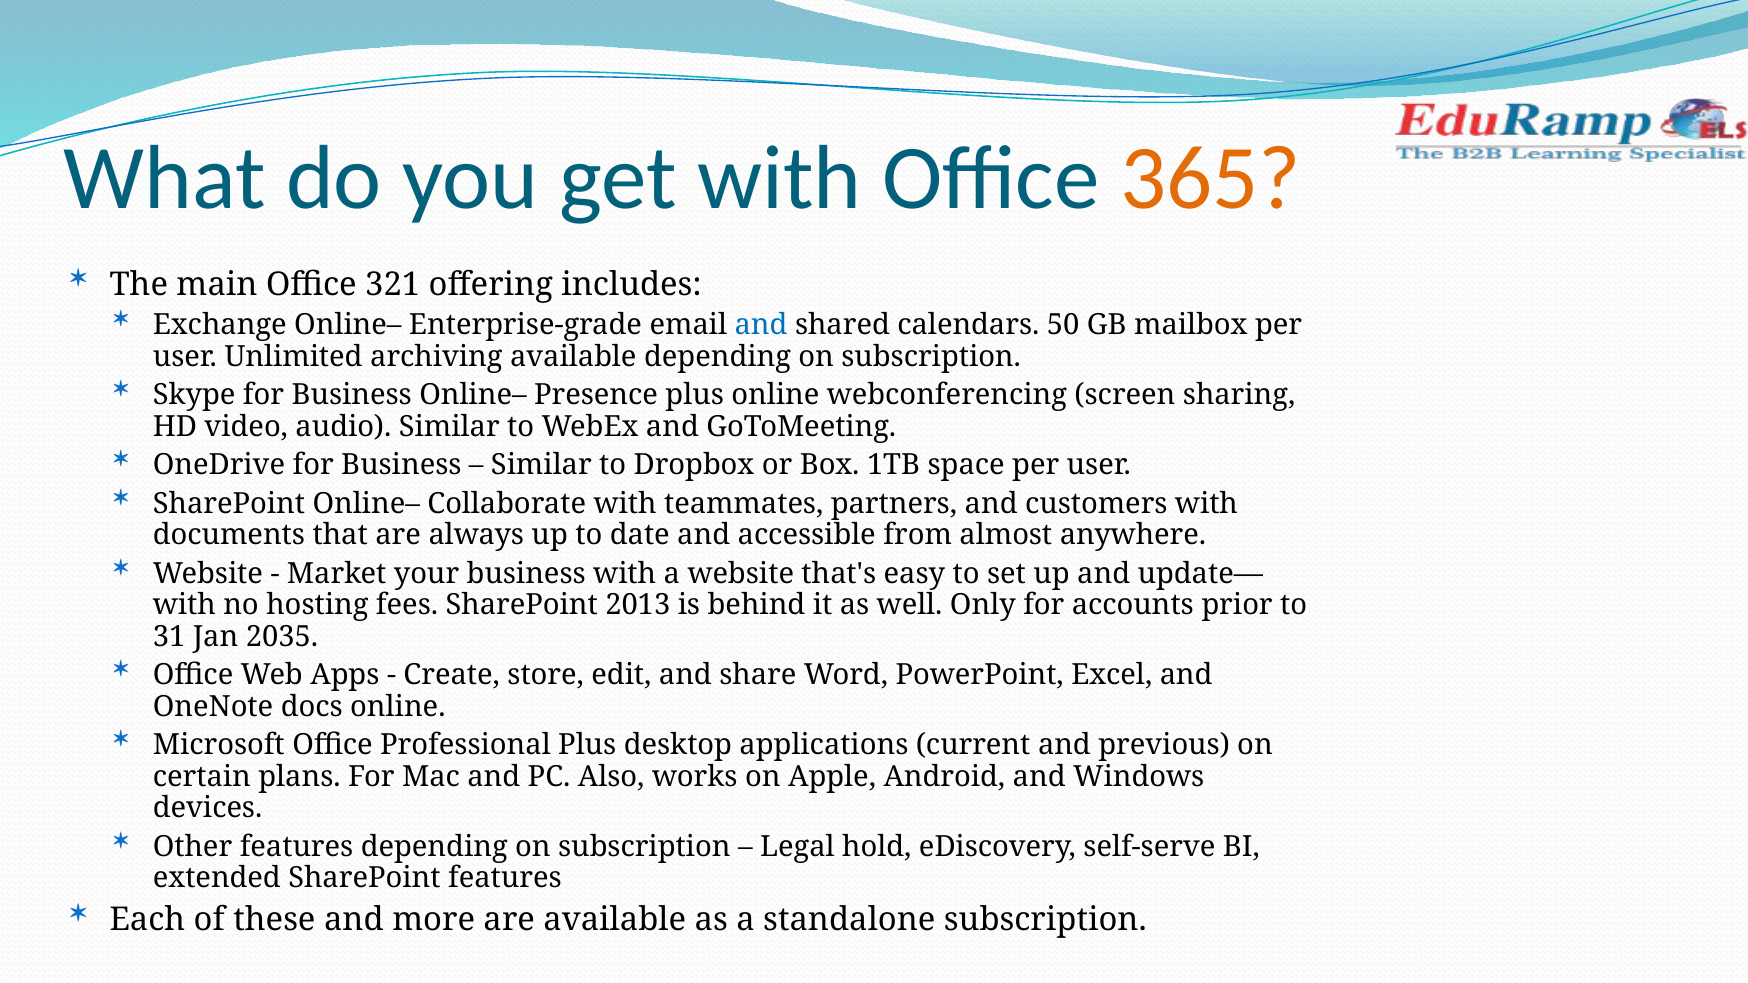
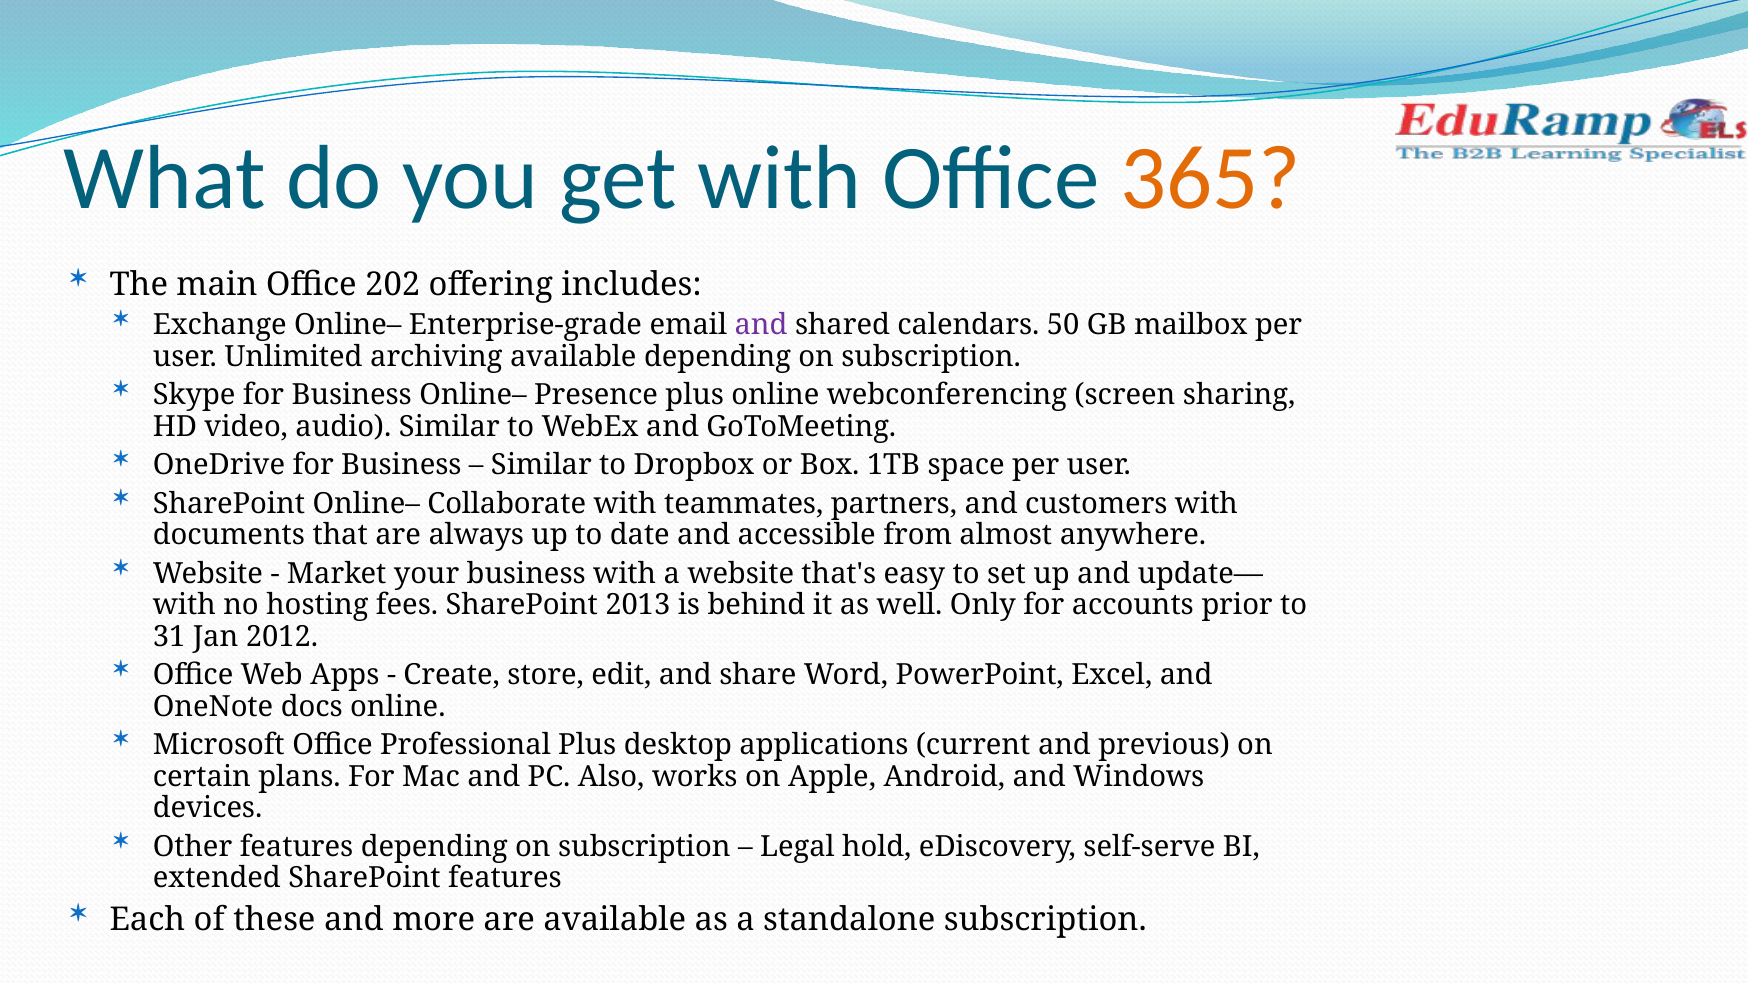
321: 321 -> 202 (393, 285)
and colour: blue -> purple (761, 325)
2035: 2035 -> 2012 (282, 637)
